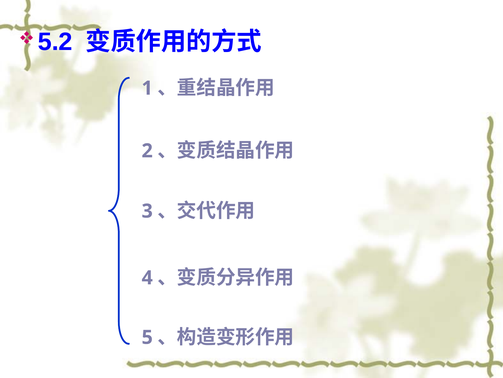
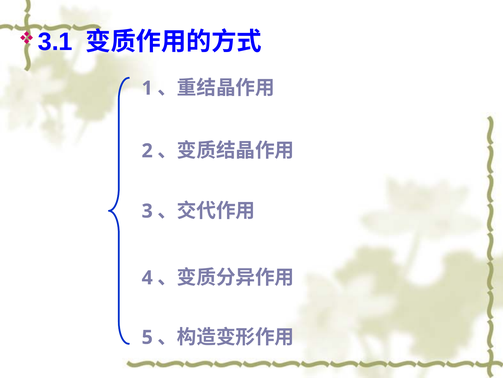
5.2: 5.2 -> 3.1 (55, 42)
